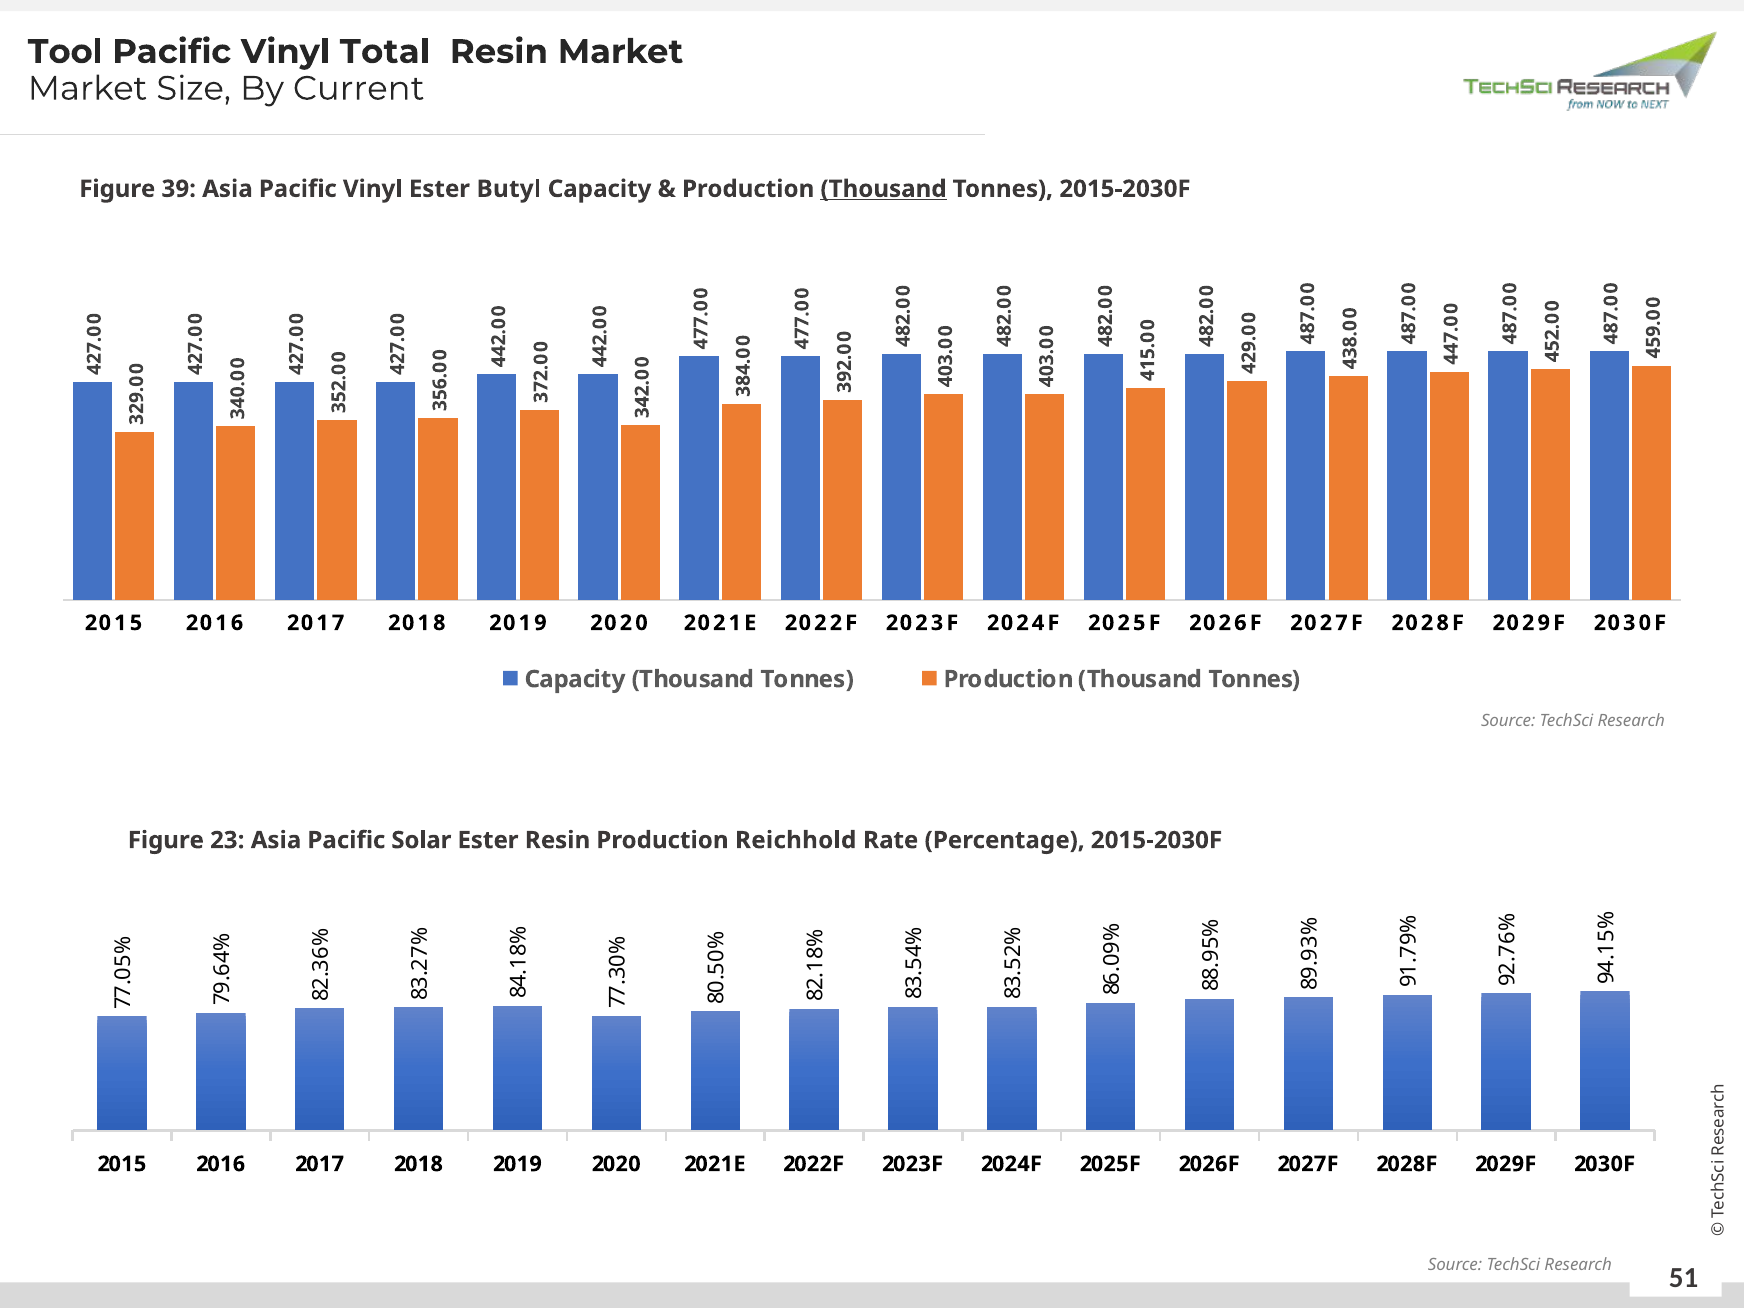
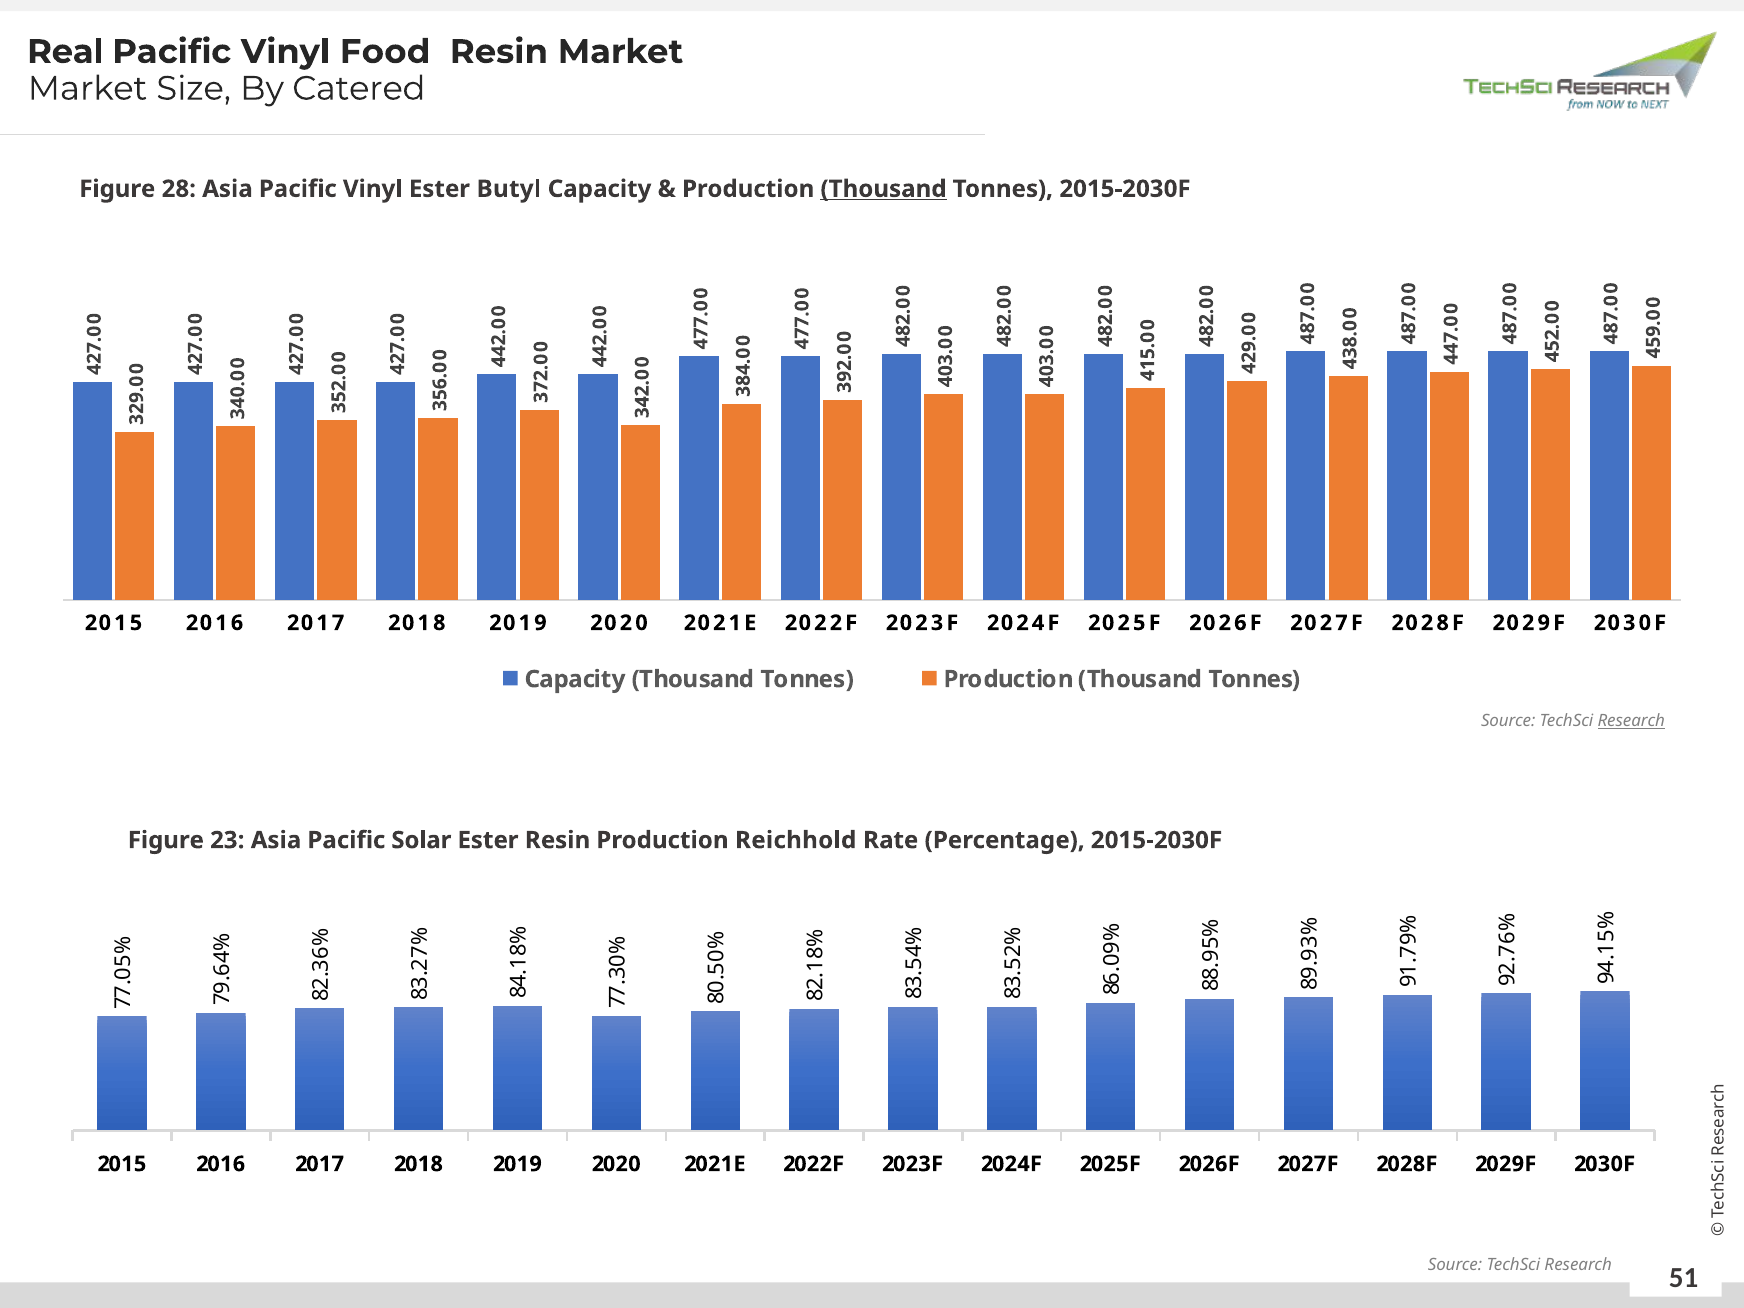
Tool: Tool -> Real (65, 52)
Total: Total -> Food (385, 52)
Current: Current -> Catered (359, 89)
39: 39 -> 28 (179, 189)
Research underline: none -> present (1631, 721)
